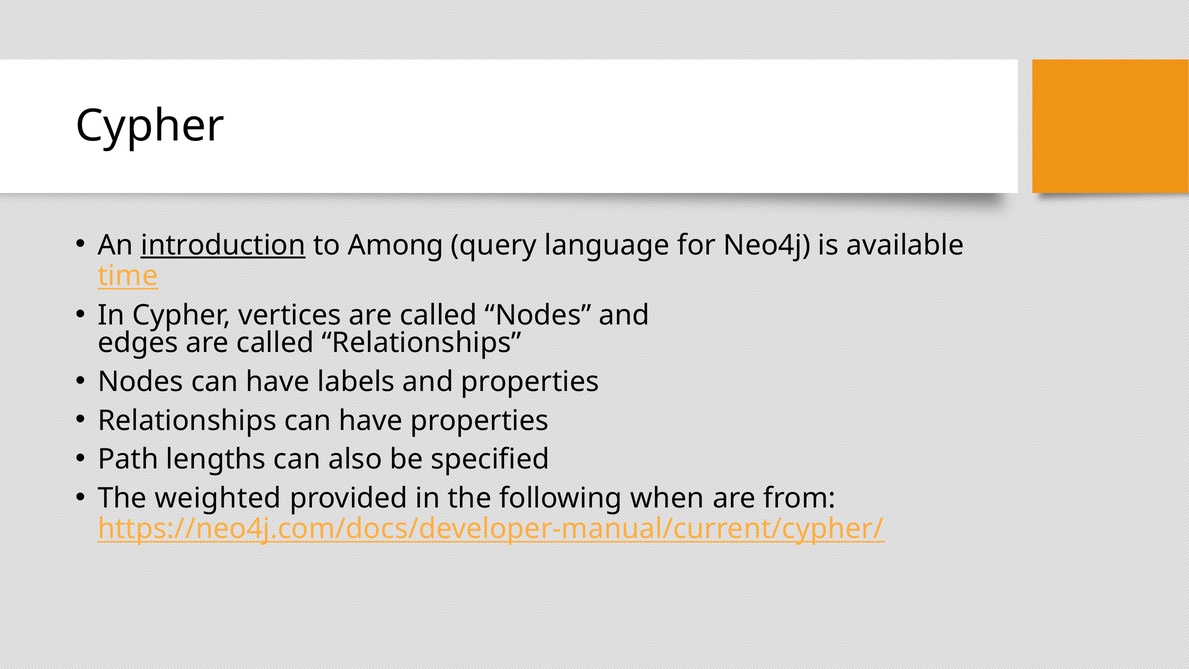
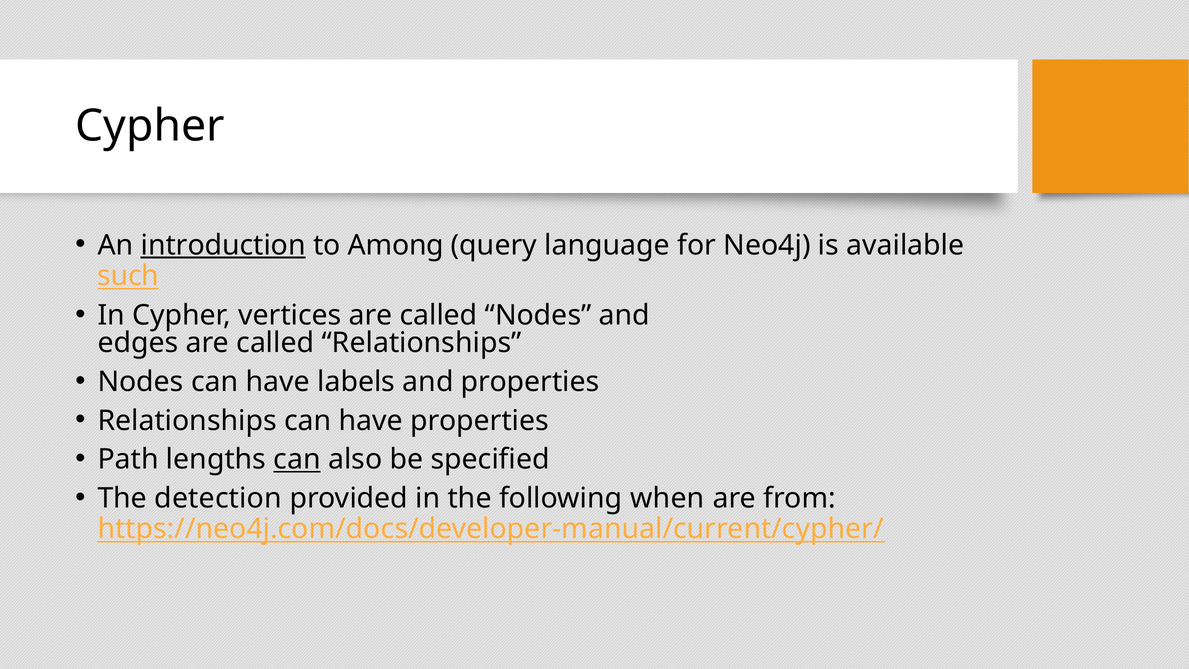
time: time -> such (128, 276)
can underline: none -> present (297, 459)
weighted: weighted -> detection (218, 498)
